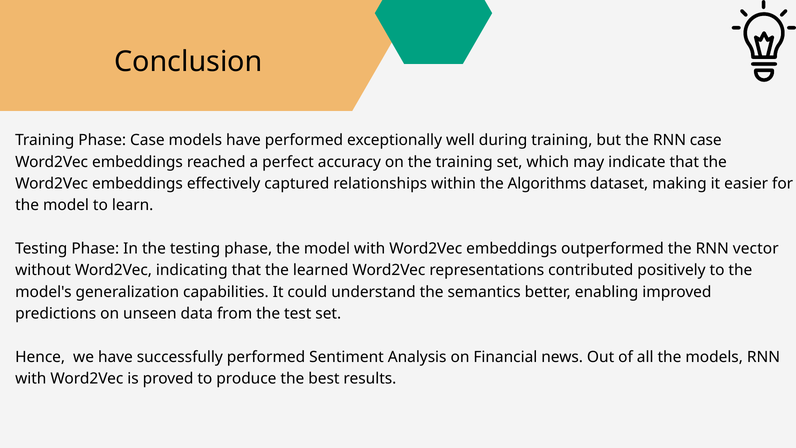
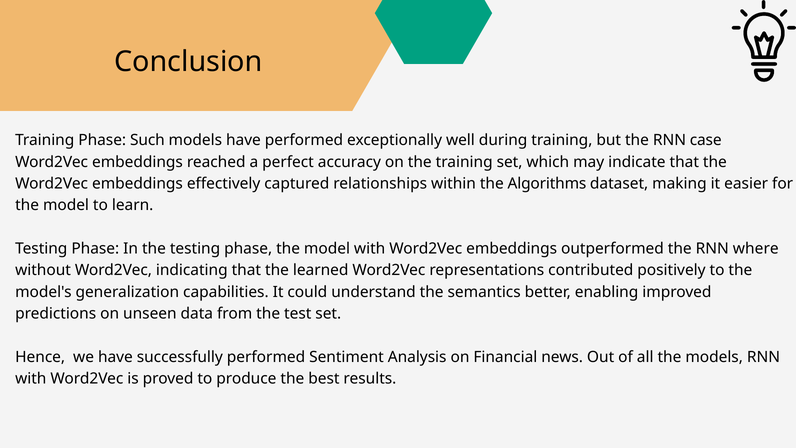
Phase Case: Case -> Such (147, 140)
vector: vector -> where (756, 249)
